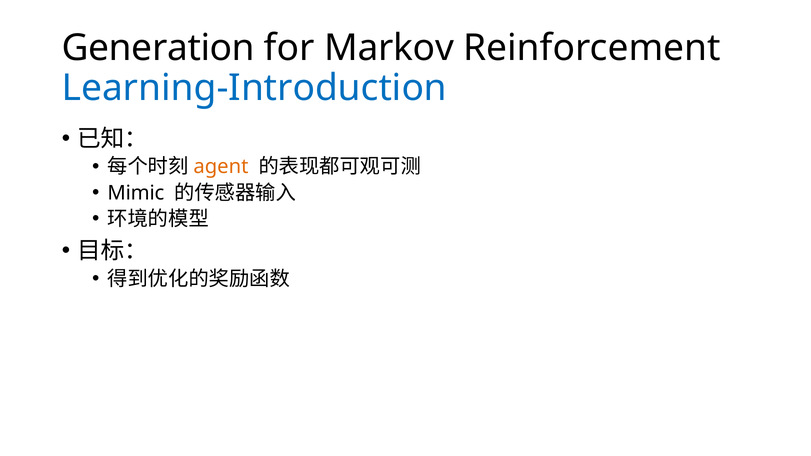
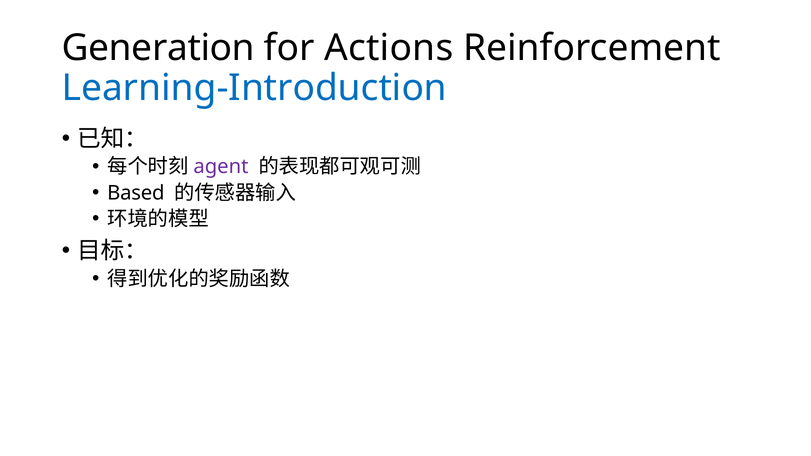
Markov: Markov -> Actions (389, 48)
agent colour: orange -> purple (221, 167)
Mimic: Mimic -> Based (136, 193)
